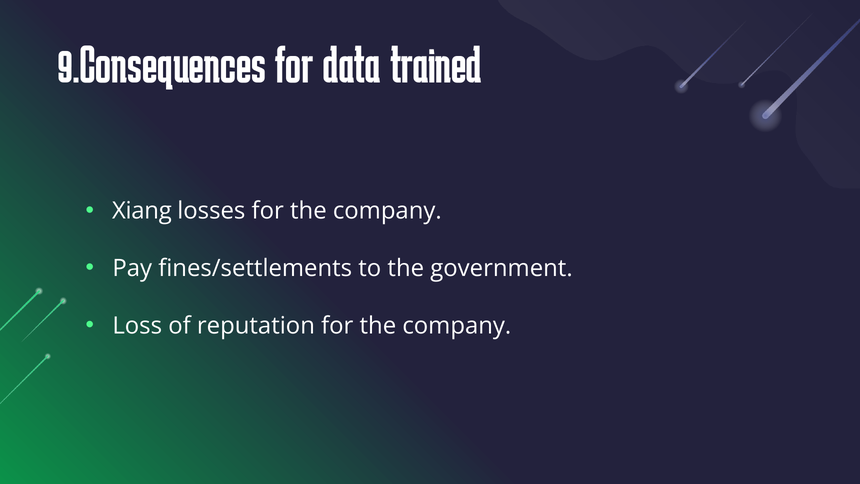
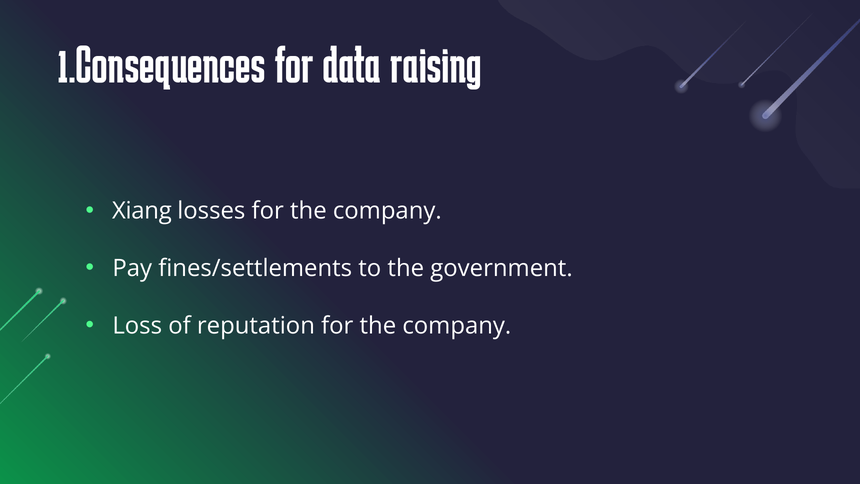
9.Consequences: 9.Consequences -> 1.Consequences (162, 66)
trained: trained -> raising (436, 66)
